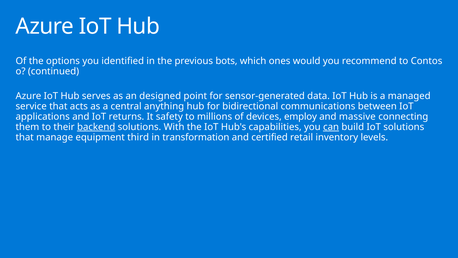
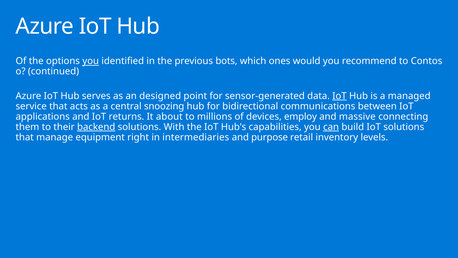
you underline: none -> present (91, 61)
IoT underline: none -> present (339, 96)
anything: anything -> snoozing (164, 106)
safety: safety -> about (169, 116)
third: third -> right (138, 137)
transformation: transformation -> intermediaries (196, 137)
certified: certified -> purpose (270, 137)
